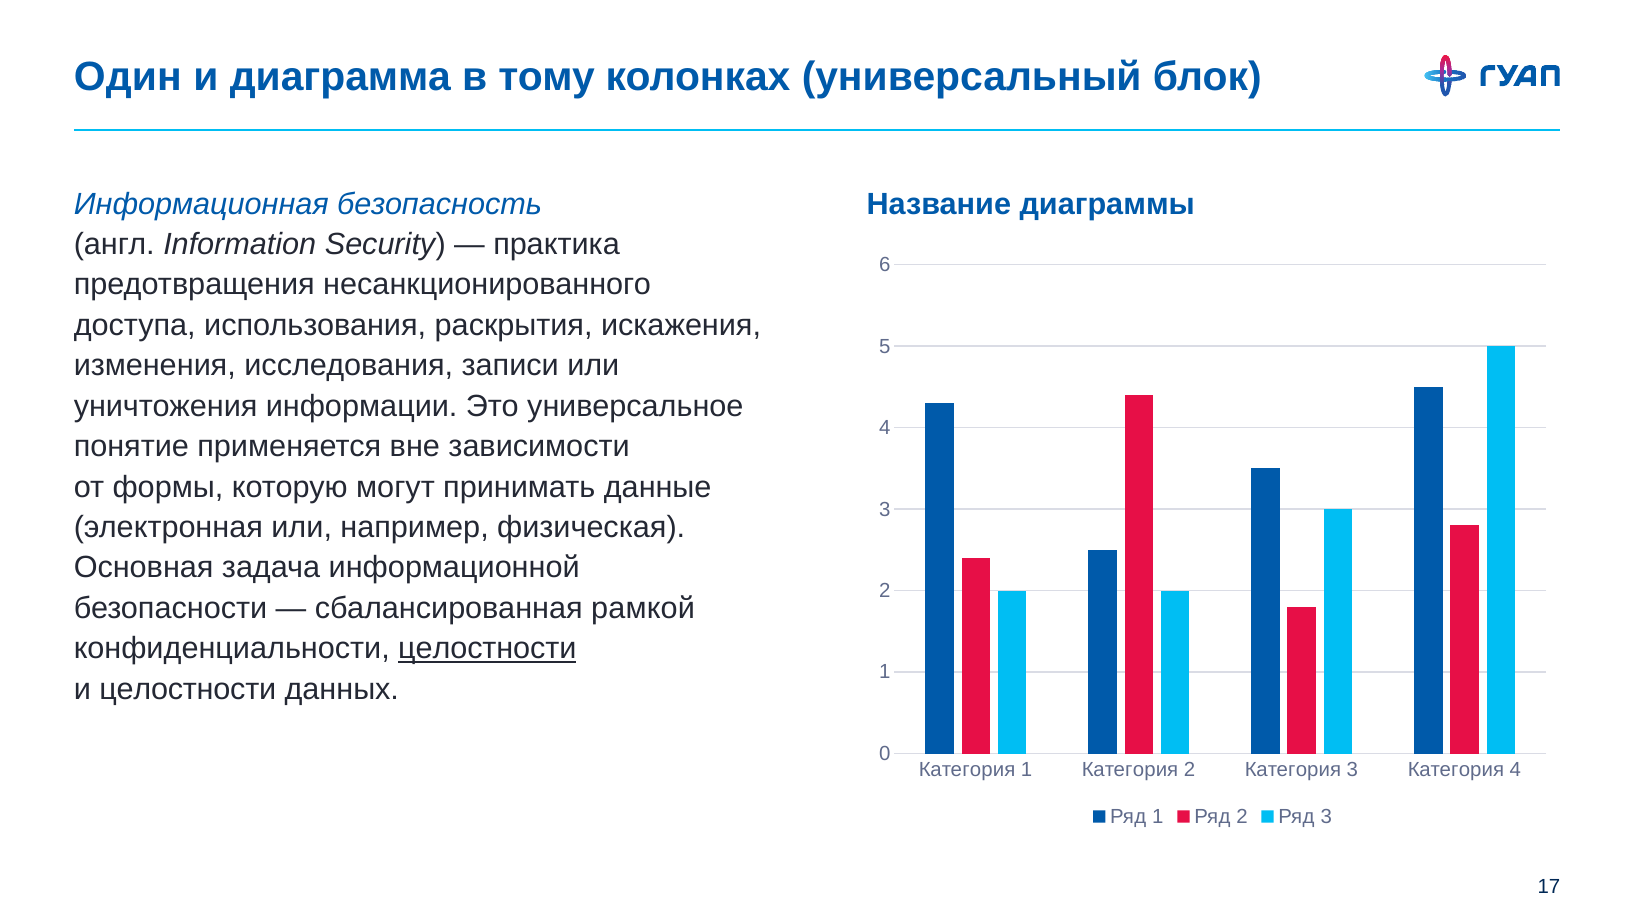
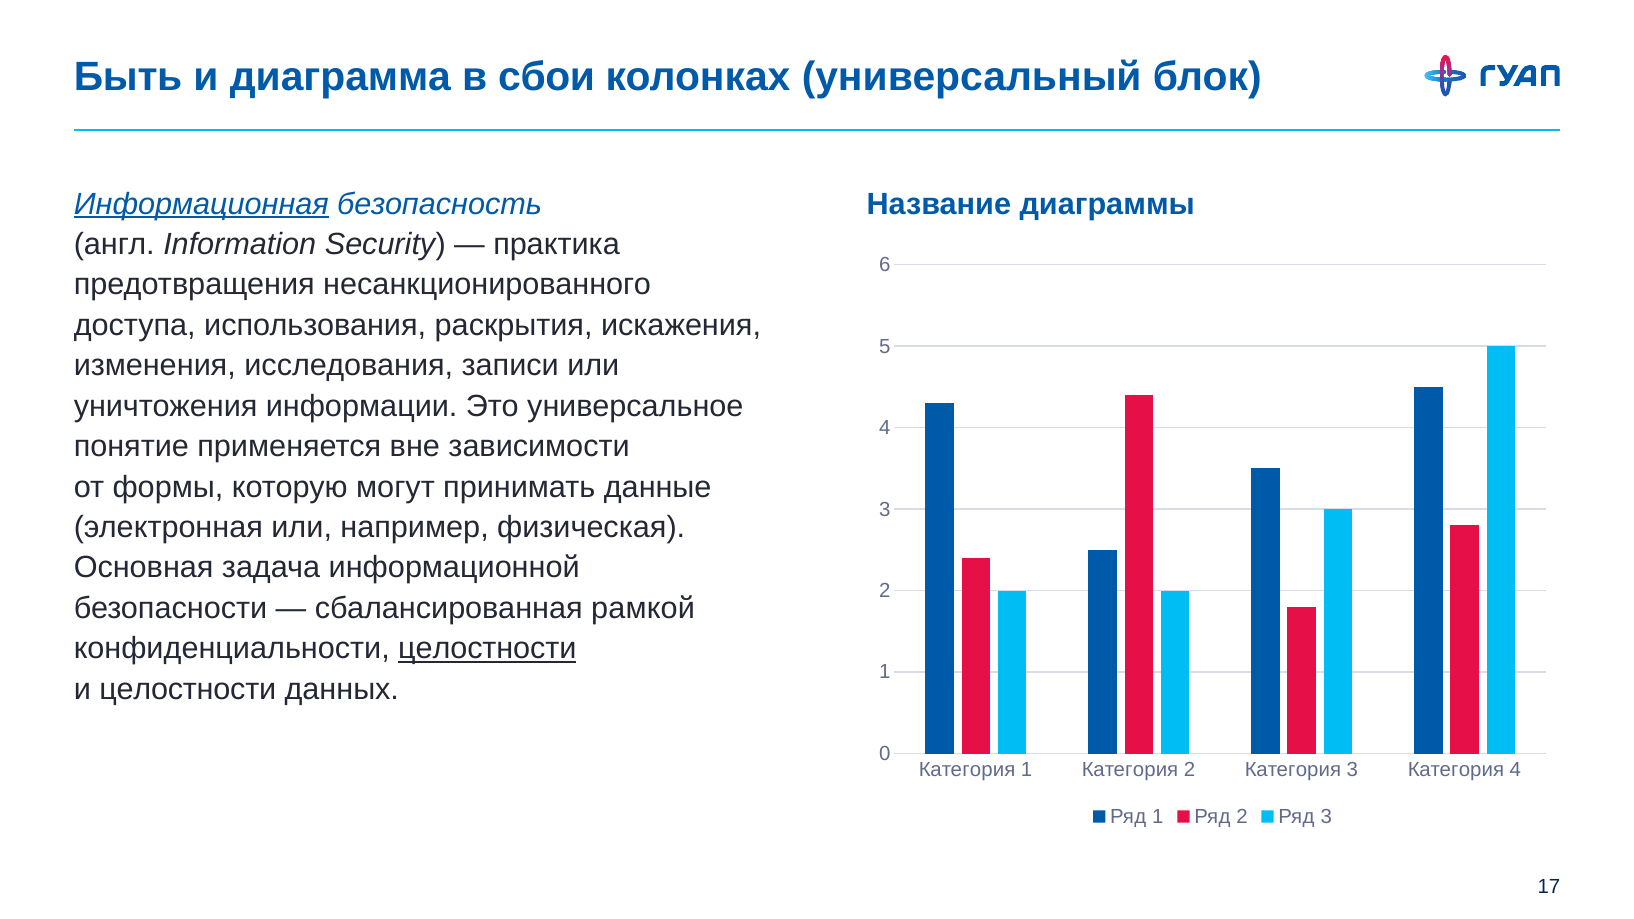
Один: Один -> Быть (128, 77)
тому: тому -> сбои (547, 77)
Информационная underline: none -> present (201, 204)
